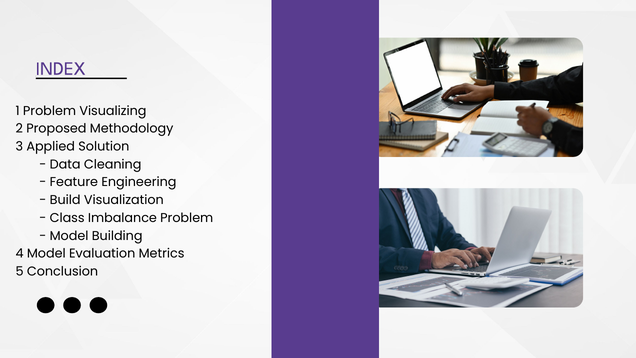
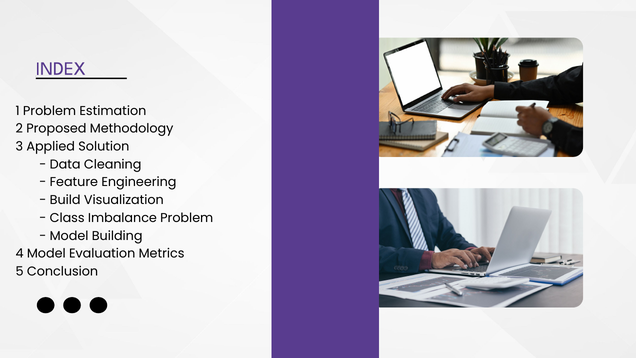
Visualizing: Visualizing -> Estimation (113, 111)
